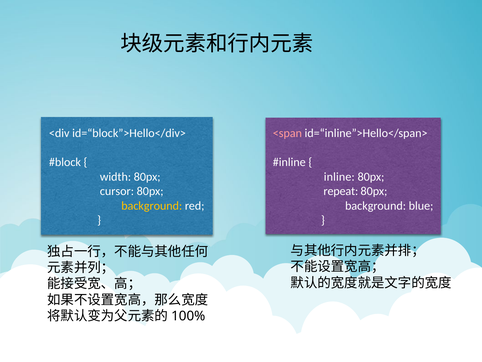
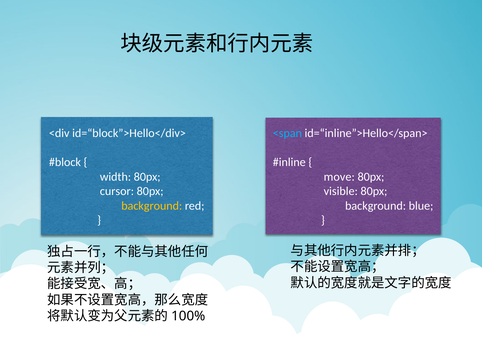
<span colour: pink -> light blue (287, 133)
inline: inline -> move (339, 177)
repeat: repeat -> visible (341, 191)
